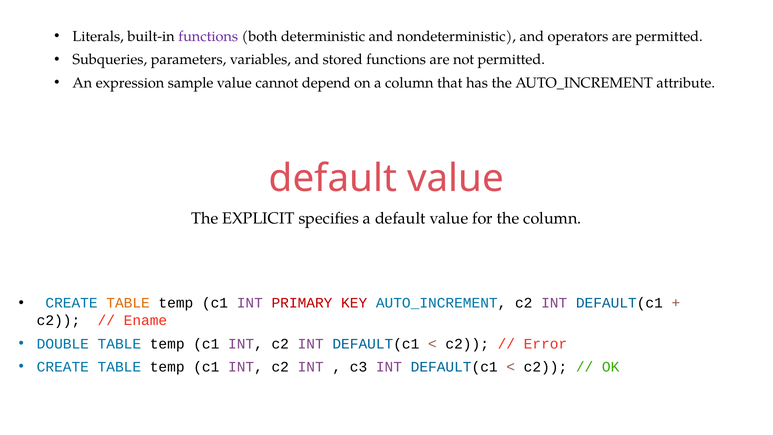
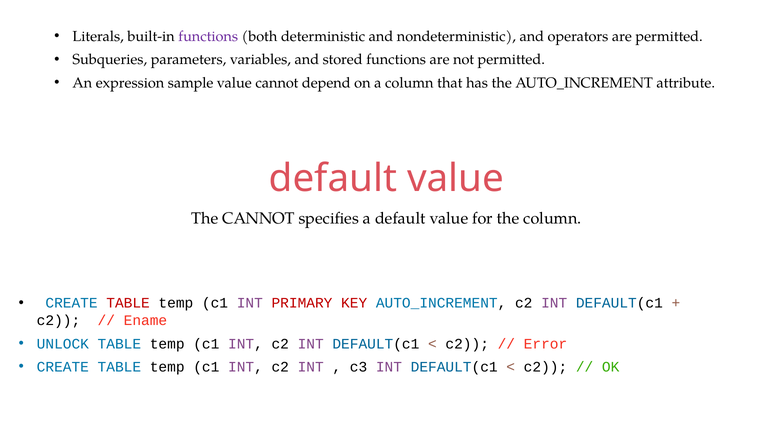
The EXPLICIT: EXPLICIT -> CANNOT (259, 218)
TABLE colour: orange -> red (128, 303)
DOUBLE: DOUBLE -> UNLOCK (63, 344)
